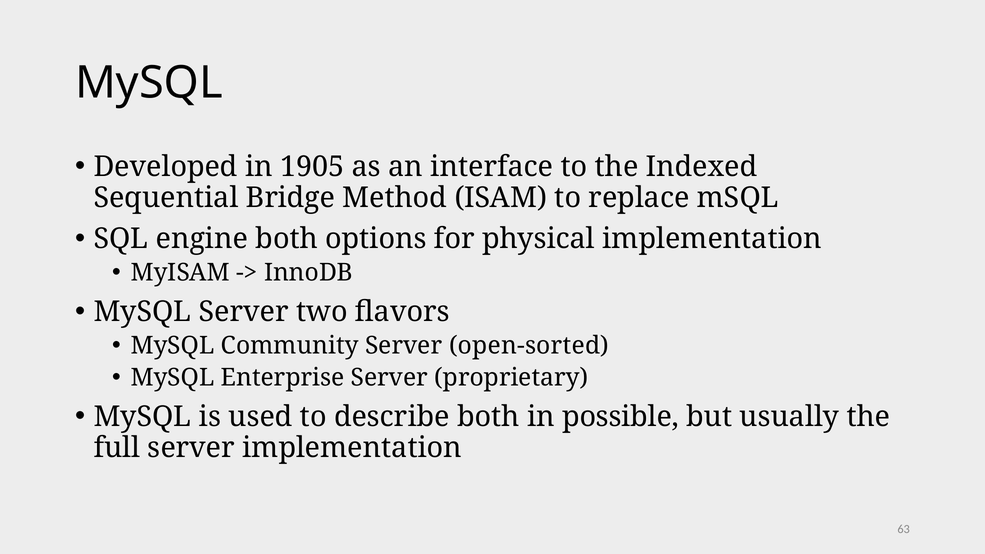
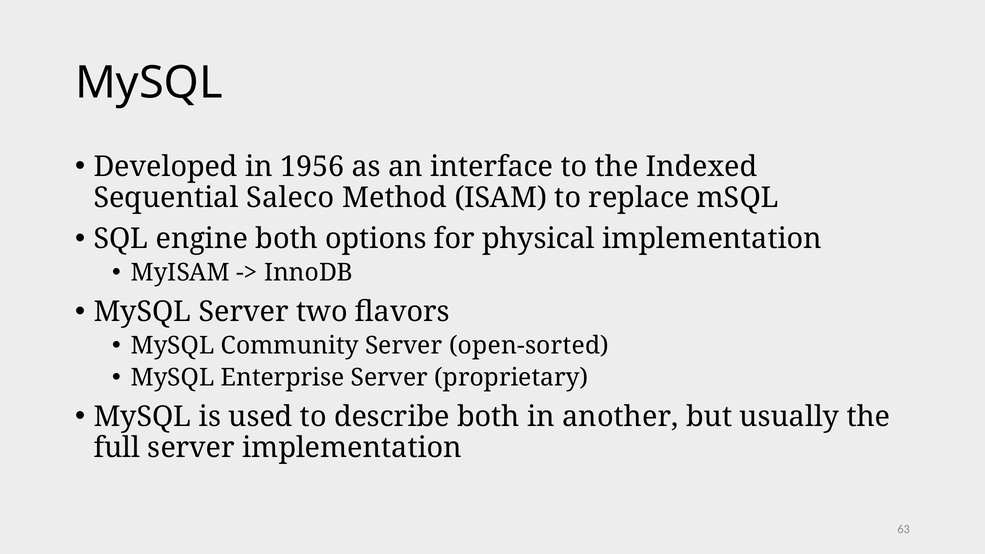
1905: 1905 -> 1956 (312, 167)
Bridge: Bridge -> Saleco (290, 198)
possible: possible -> another (620, 417)
